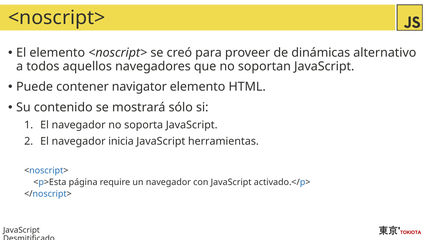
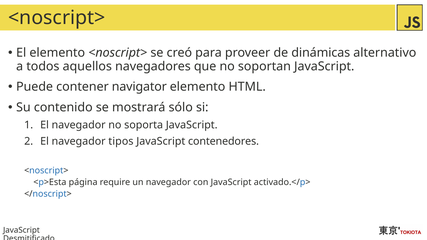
inicia: inicia -> tipos (121, 141)
herramientas: herramientas -> contenedores (223, 141)
